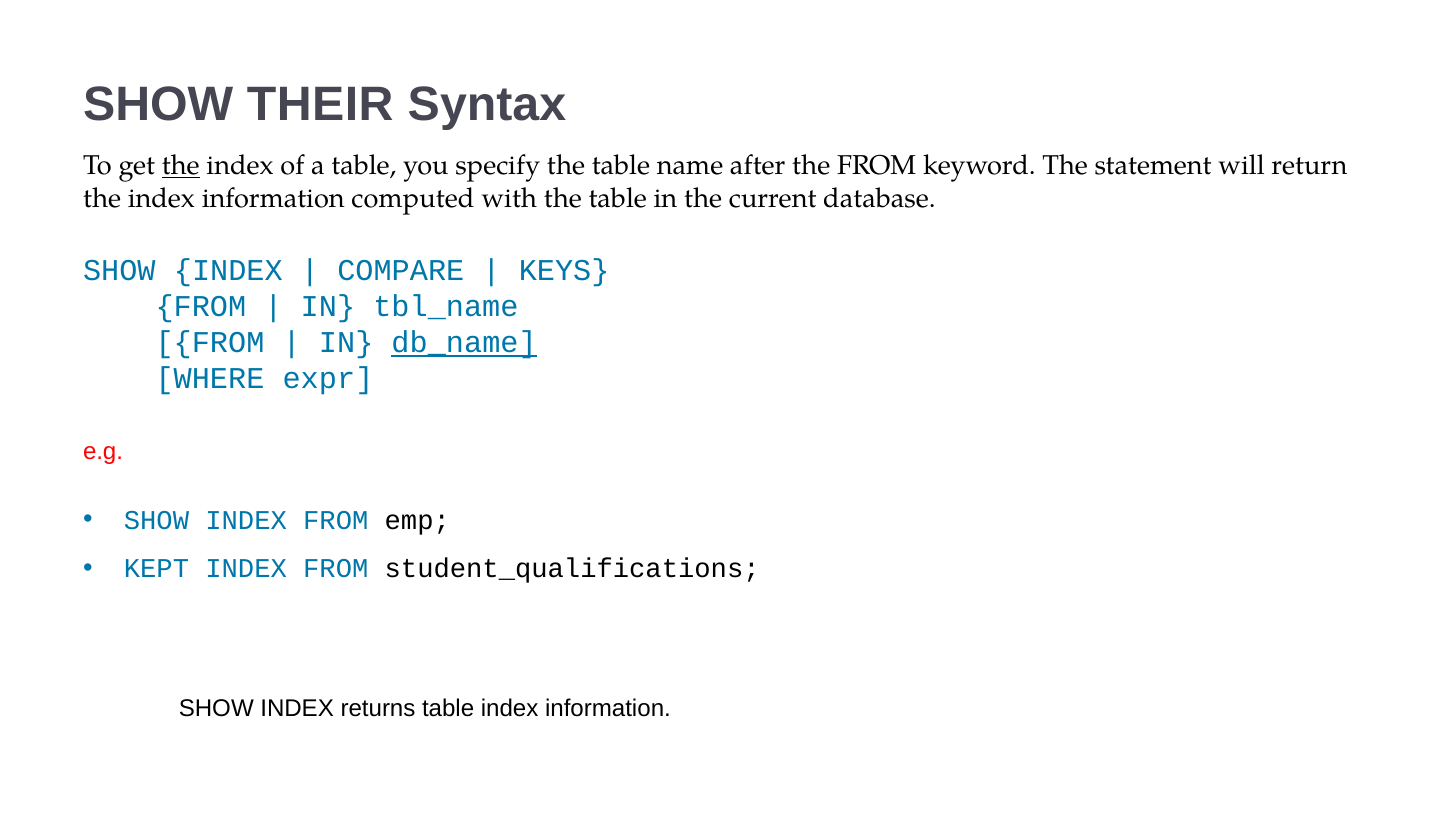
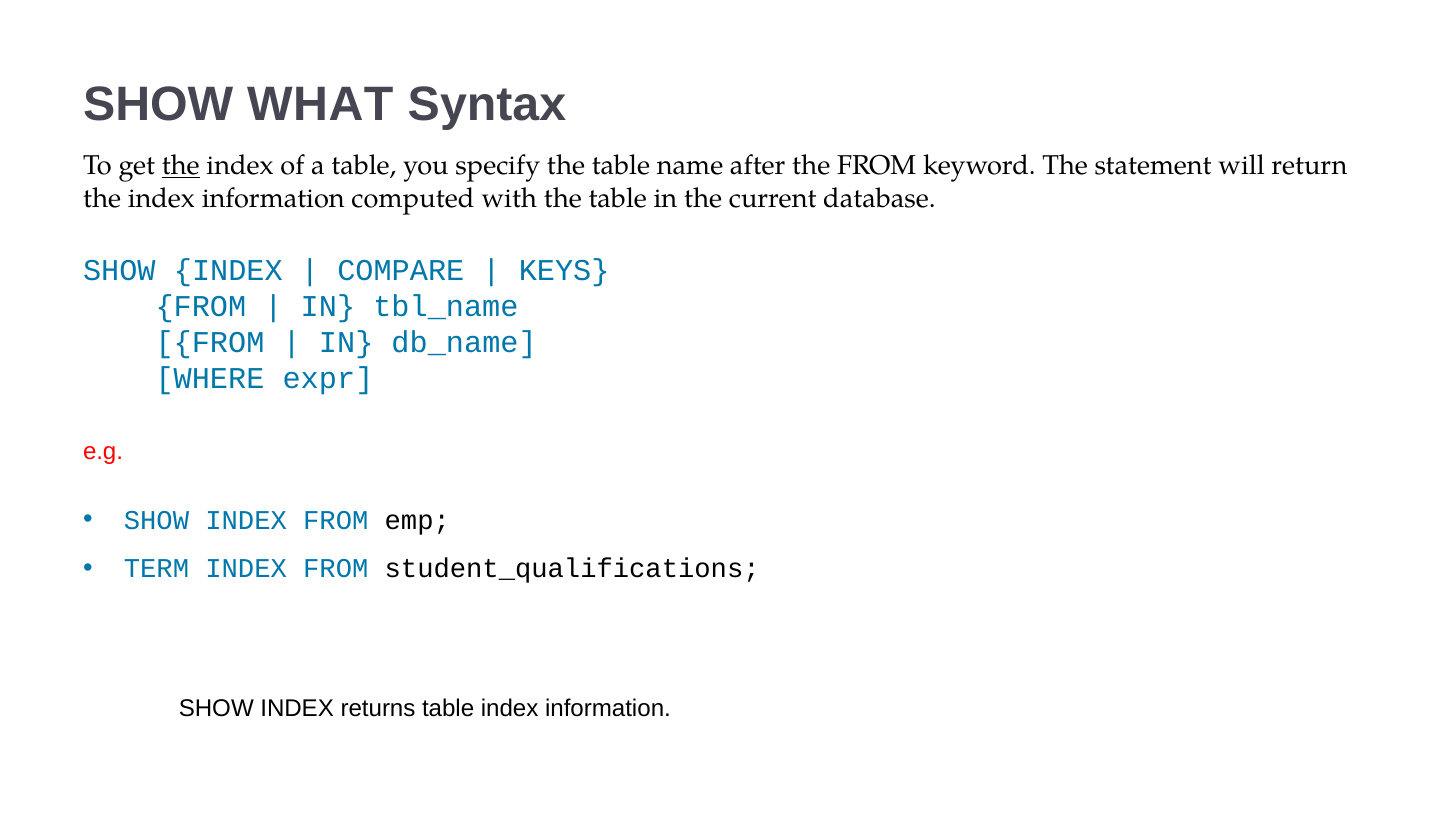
THEIR: THEIR -> WHAT (320, 105)
db_name underline: present -> none (464, 343)
KEPT: KEPT -> TERM (156, 569)
